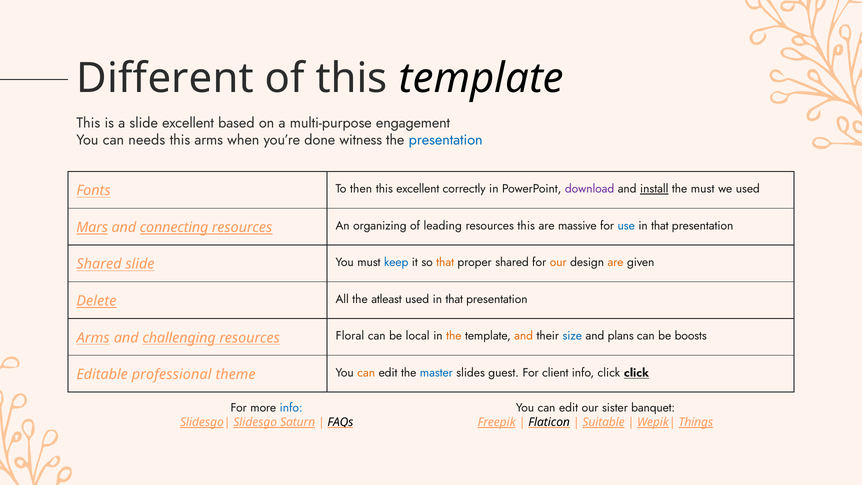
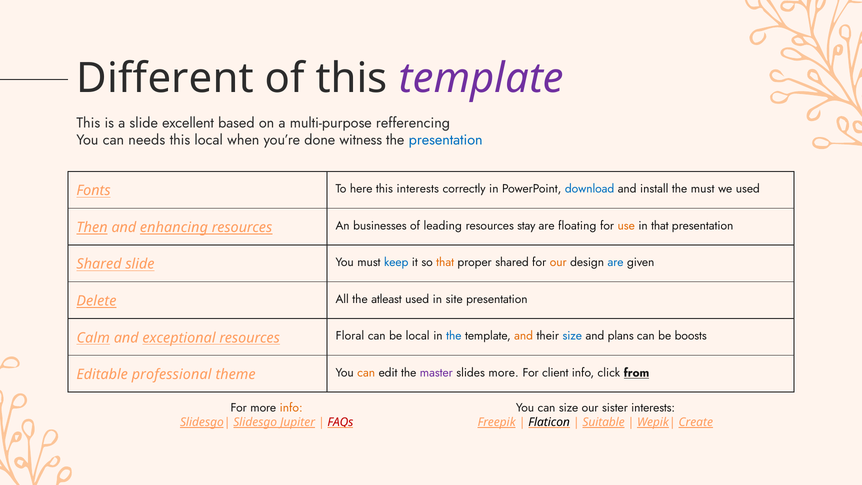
template colour: black -> purple (481, 79)
engagement: engagement -> refferencing (413, 123)
this arms: arms -> local (209, 140)
then: then -> here (361, 189)
this excellent: excellent -> interests (418, 189)
download colour: purple -> blue (590, 189)
install underline: present -> none (654, 189)
Mars: Mars -> Then (92, 227)
connecting: connecting -> enhancing (174, 227)
organizing: organizing -> businesses (380, 226)
resources this: this -> stay (526, 226)
massive: massive -> floating (577, 226)
use colour: blue -> orange (626, 226)
are colour: orange -> blue (616, 262)
used in that: that -> site (454, 299)
Arms: Arms -> Calm (93, 338)
challenging: challenging -> exceptional (179, 338)
the colour: orange -> blue (454, 336)
master colour: blue -> purple (436, 373)
slides guest: guest -> more (504, 373)
click click: click -> from (636, 373)
info colour: blue -> orange (291, 408)
edit: edit -> size (569, 408)
sister banquet: banquet -> interests (653, 408)
Saturn: Saturn -> Jupiter (298, 422)
FAQs colour: black -> red (340, 422)
Things: Things -> Create (696, 422)
